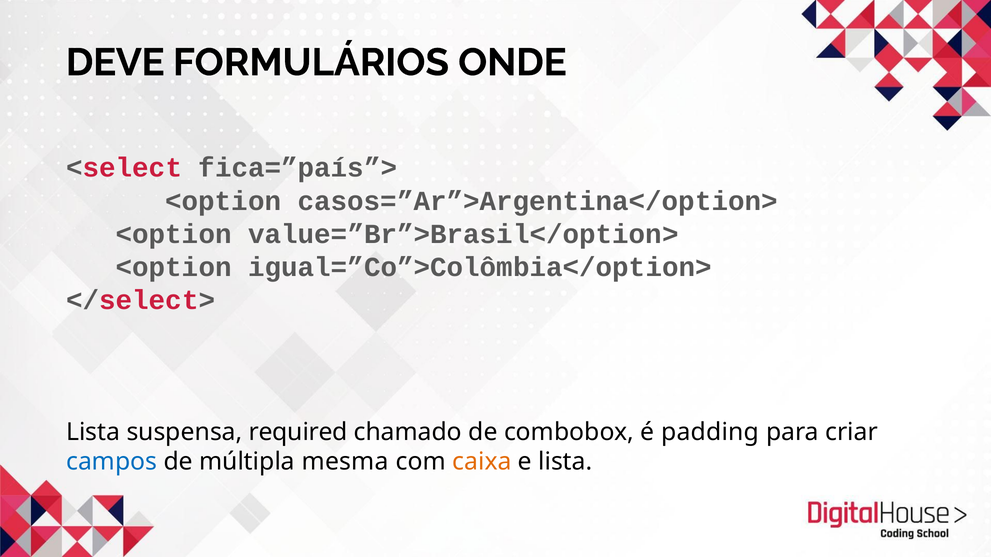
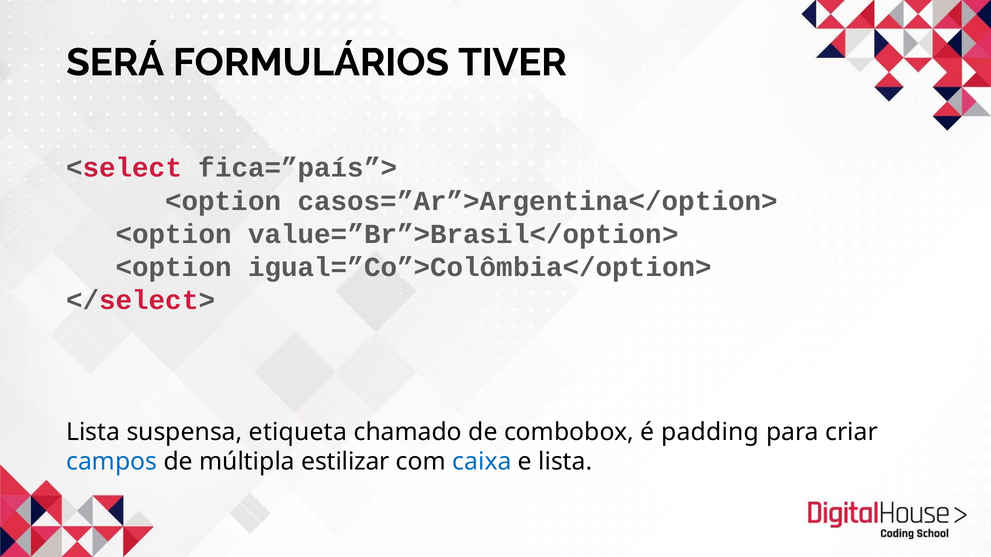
DEVE: DEVE -> SERÁ (115, 63)
ONDE: ONDE -> TIVER (512, 63)
required: required -> etiqueta (298, 432)
mesma: mesma -> estilizar (345, 462)
caixa colour: orange -> blue (482, 462)
